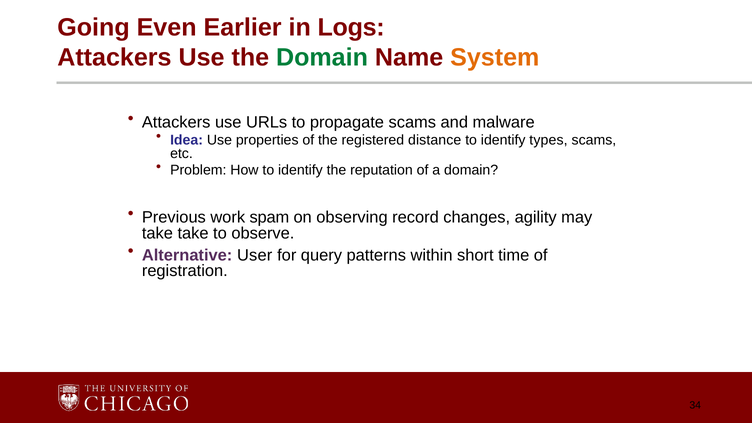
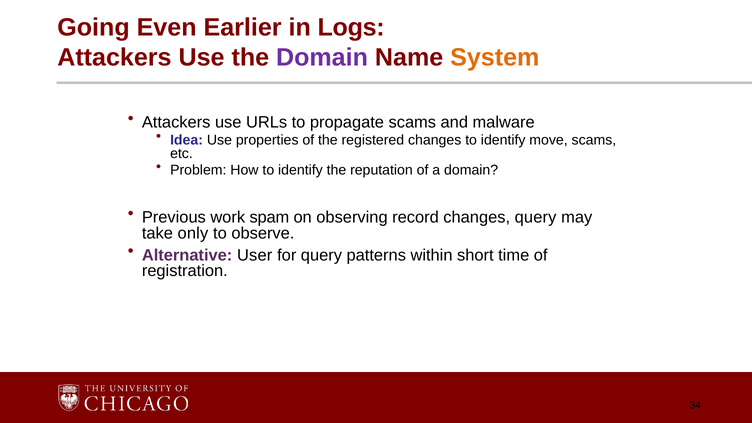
Domain colour: green -> purple (322, 58)
registered distance: distance -> changes (435, 140)
types: types -> move (549, 140)
changes agility: agility -> query (536, 217)
take take: take -> only (193, 233)
